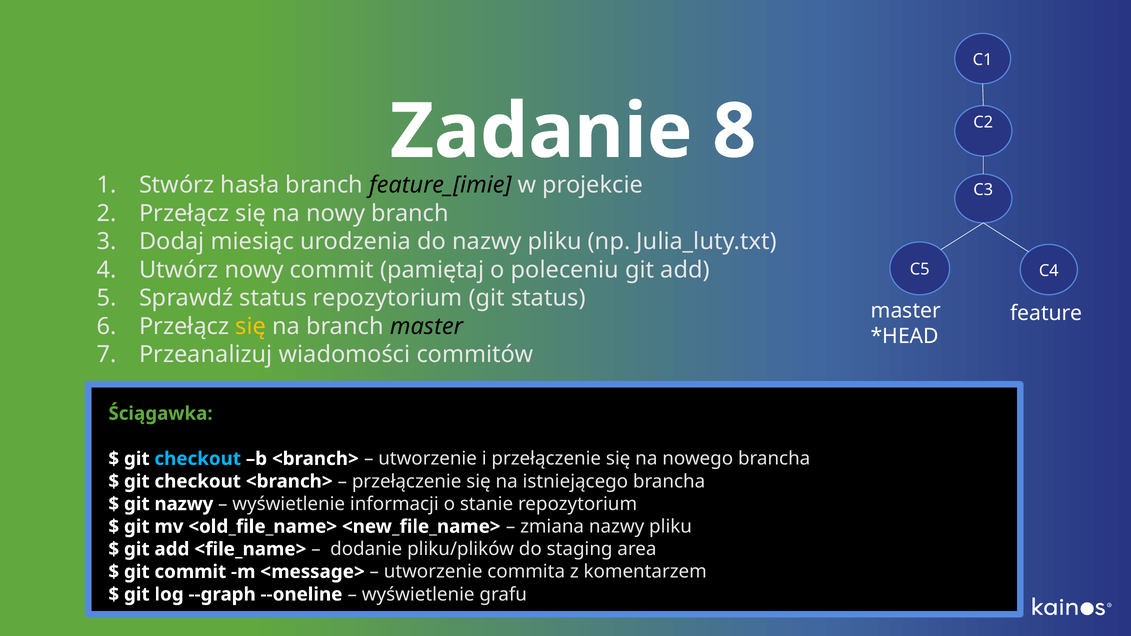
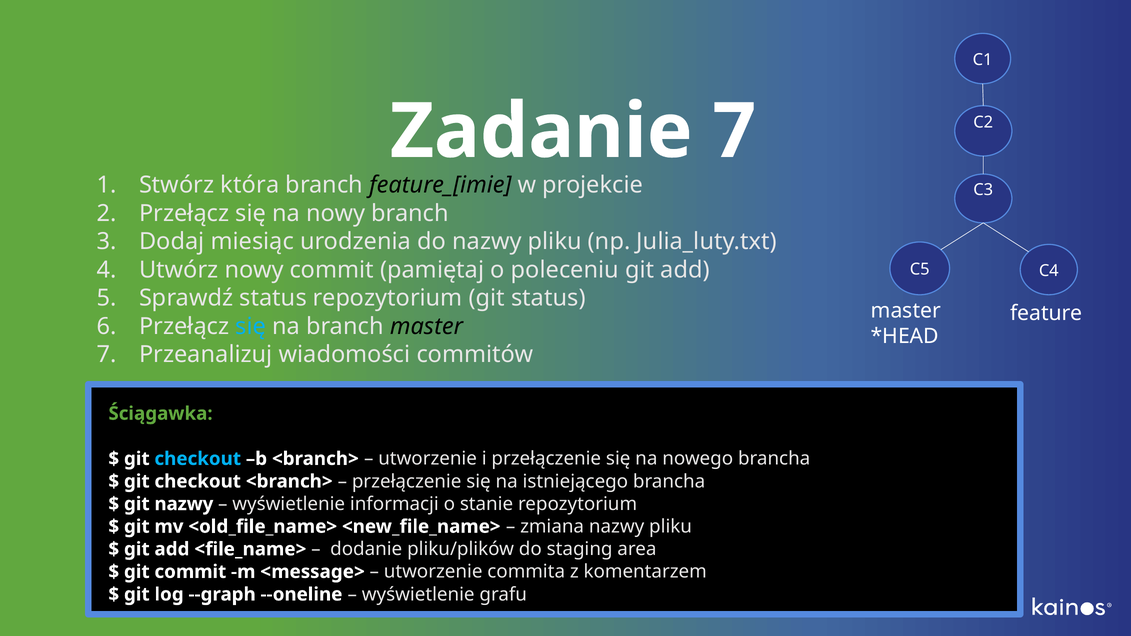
8: 8 -> 7 (734, 132)
hasła: hasła -> która (250, 185)
się colour: yellow -> light blue (251, 327)
